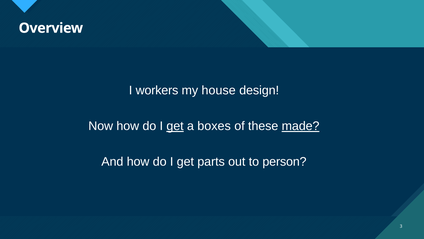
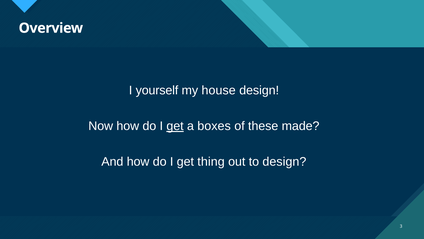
workers: workers -> yourself (157, 90)
made underline: present -> none (301, 126)
parts: parts -> thing (211, 161)
to person: person -> design (284, 161)
